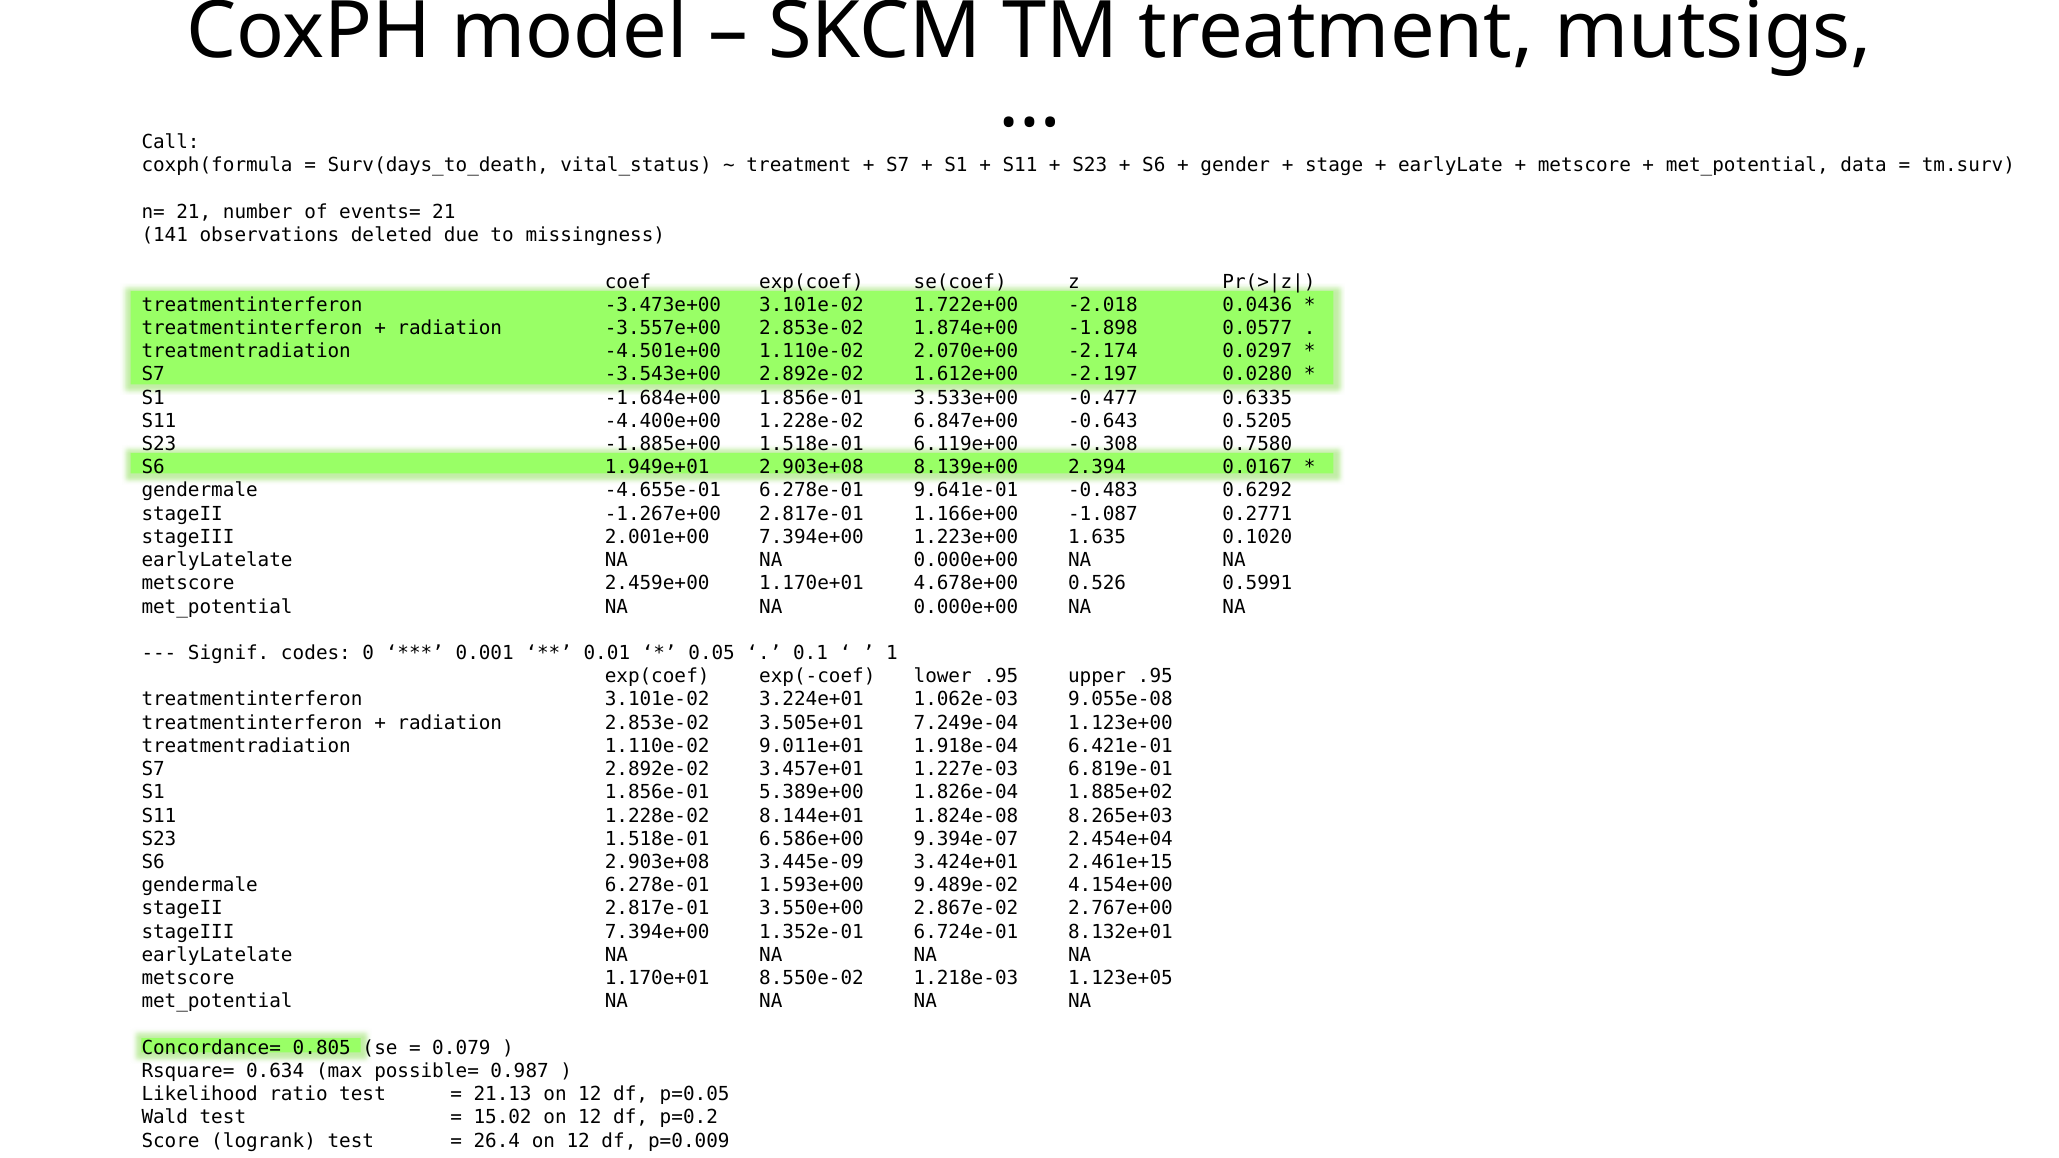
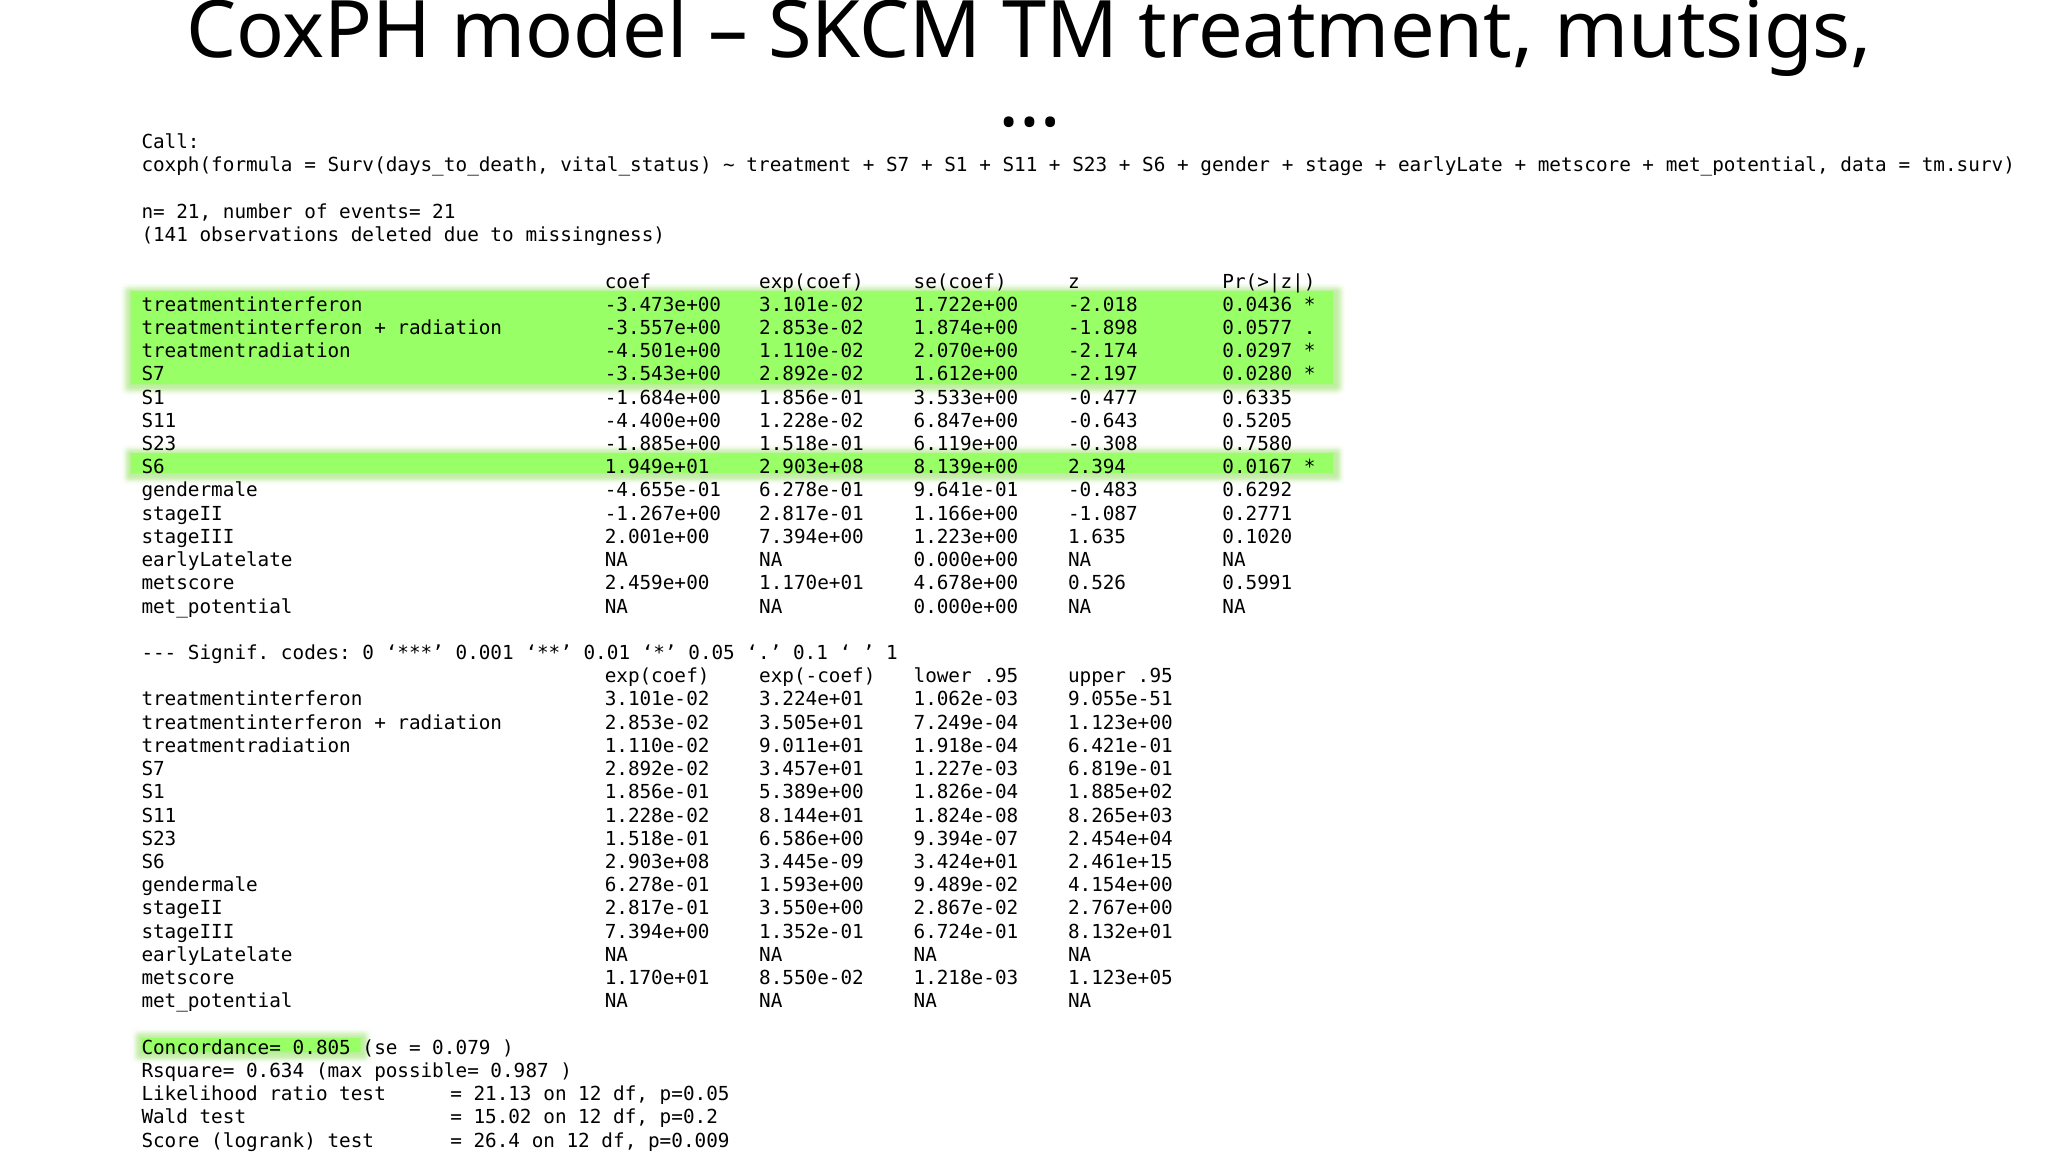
9.055e-08: 9.055e-08 -> 9.055e-51 (1120, 700)
